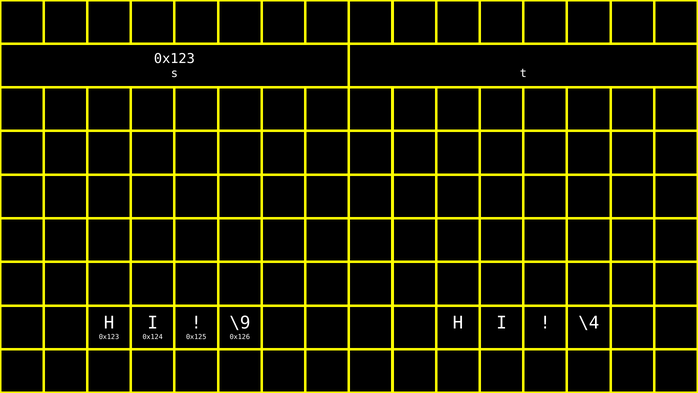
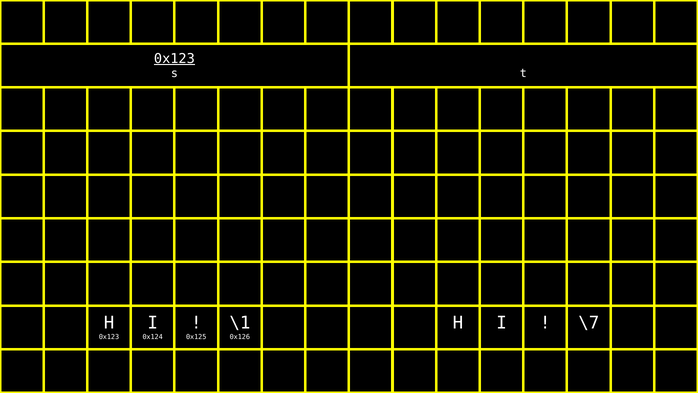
0x123 underline: none -> present (174, 59)
\9: \9 -> \1 (240, 323)
\4: \4 -> \7 (589, 323)
